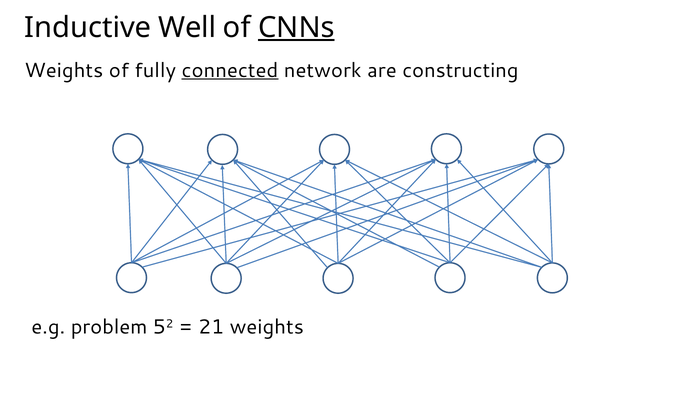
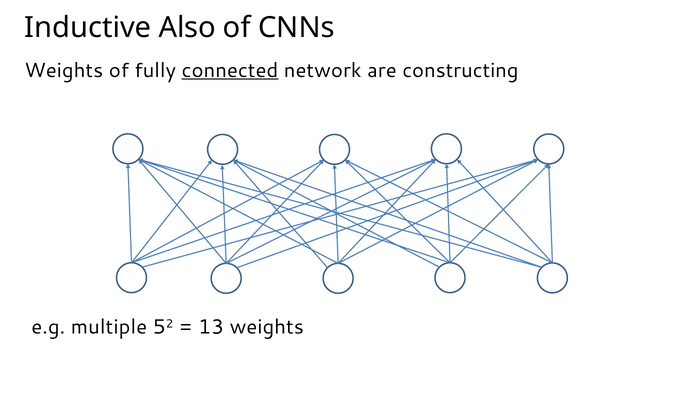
Well: Well -> Also (187, 28)
CNNs underline: present -> none (296, 28)
problem: problem -> multiple (109, 327)
21: 21 -> 13 (211, 327)
